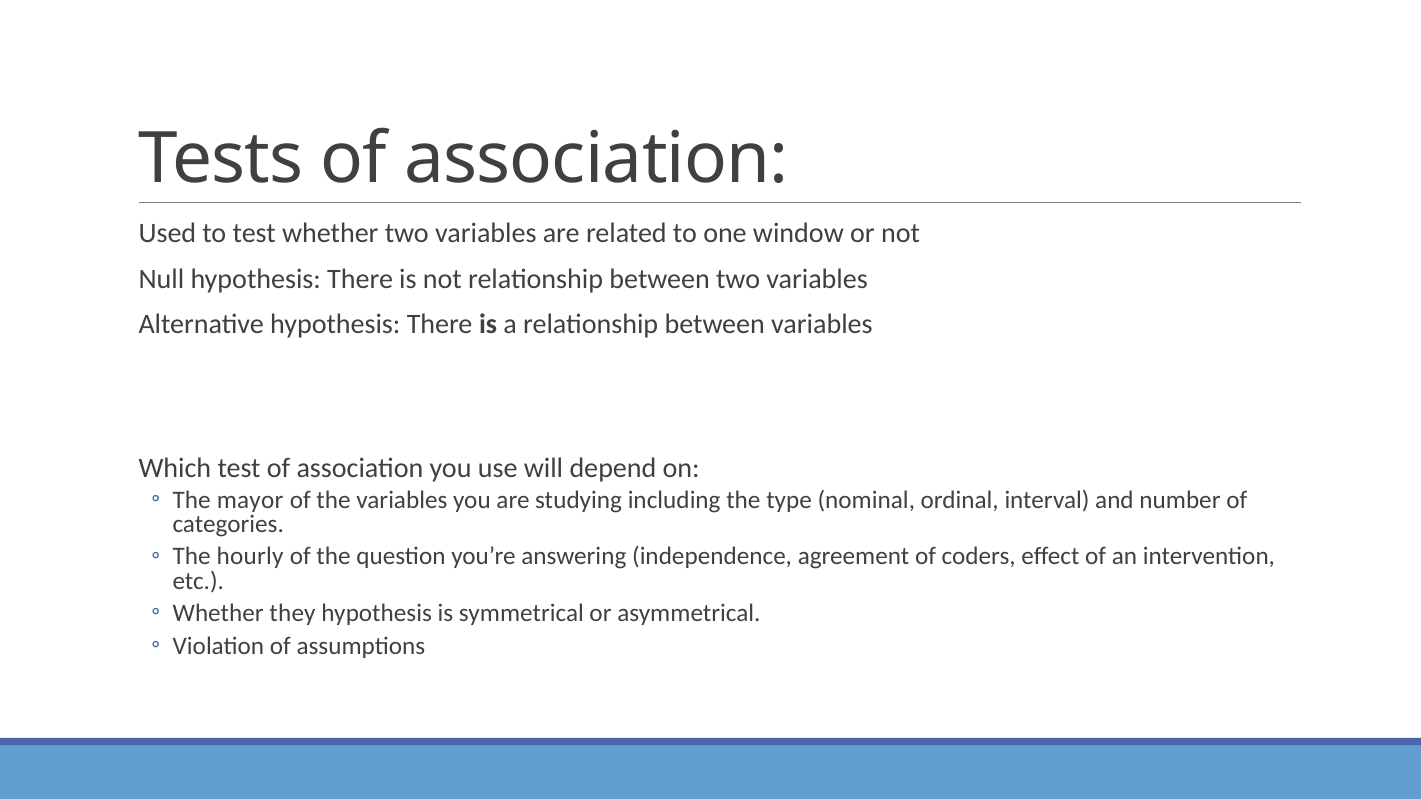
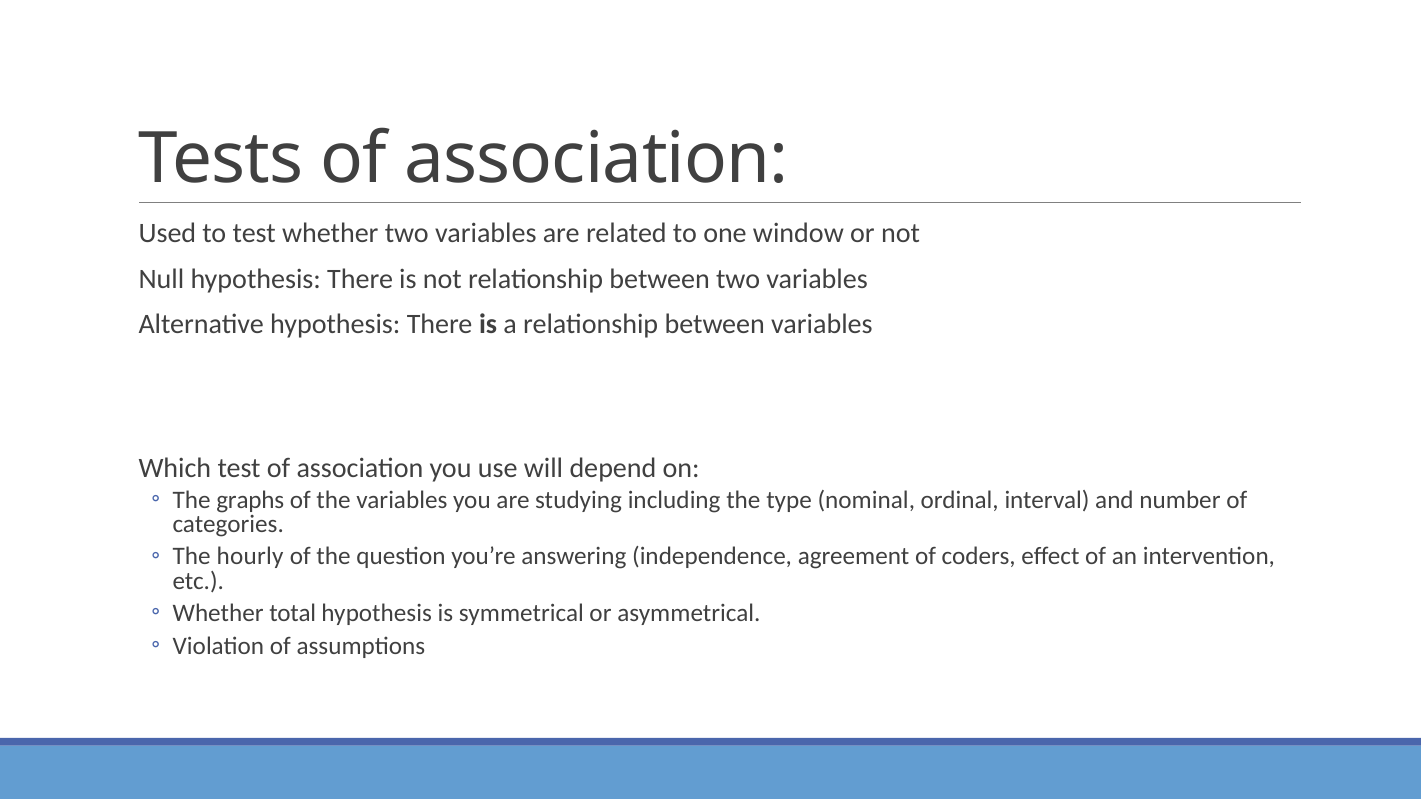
mayor: mayor -> graphs (250, 500)
they: they -> total (293, 614)
